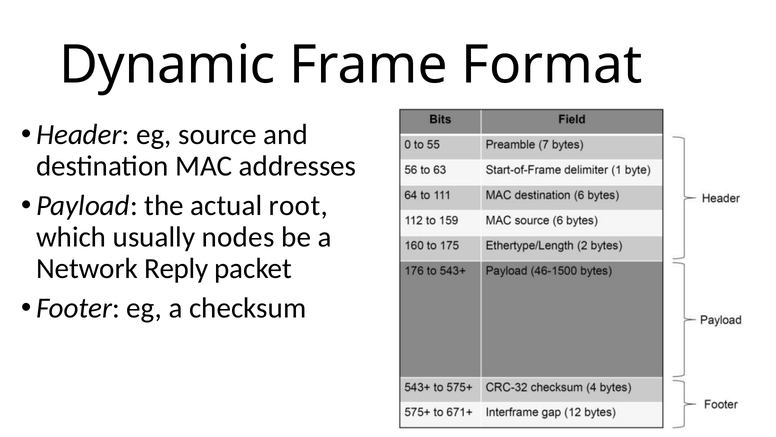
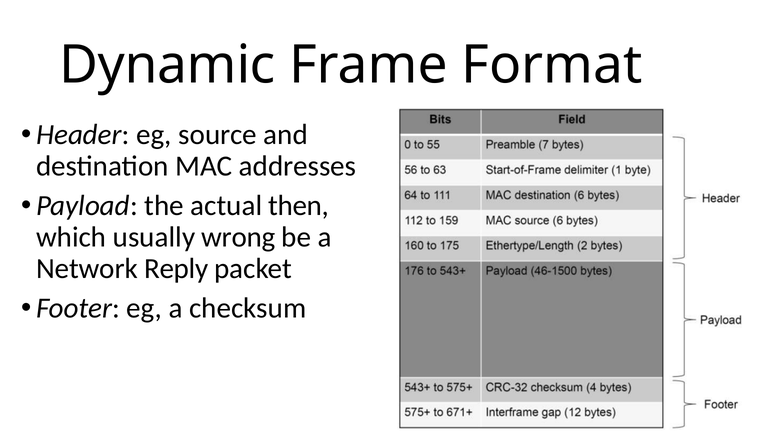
root: root -> then (299, 206)
nodes: nodes -> wrong (238, 237)
